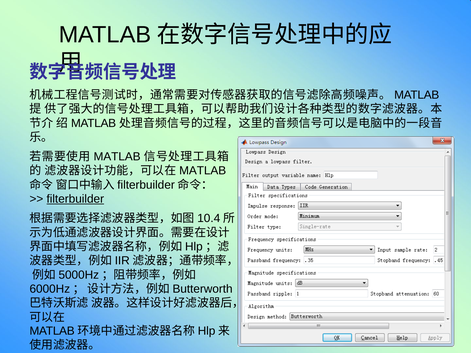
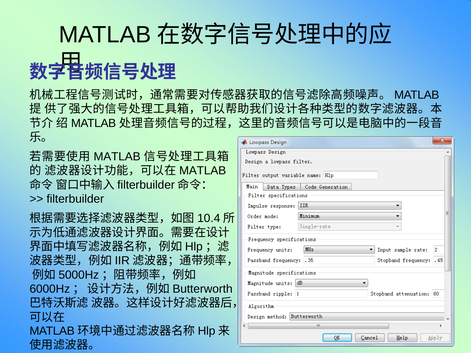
filterbuilder underline: present -> none (75, 199)
